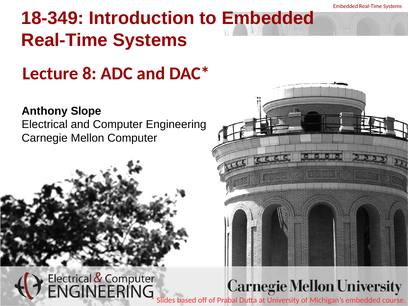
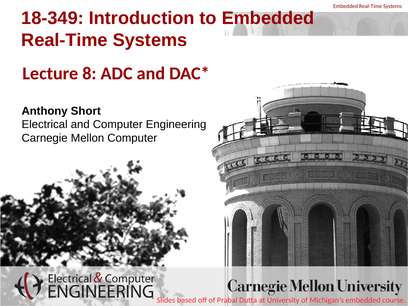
Slope: Slope -> Short (86, 111)
